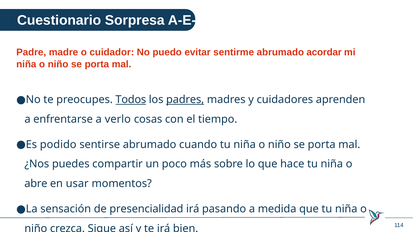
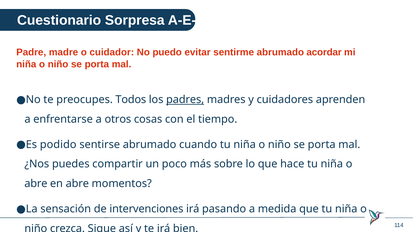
Todos underline: present -> none (131, 100)
verlo: verlo -> otros (118, 119)
en usar: usar -> abre (77, 184)
presencialidad: presencialidad -> intervenciones (146, 209)
